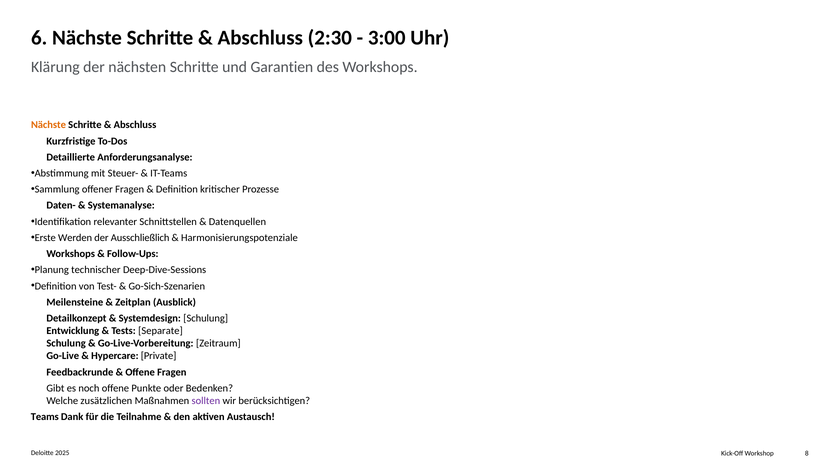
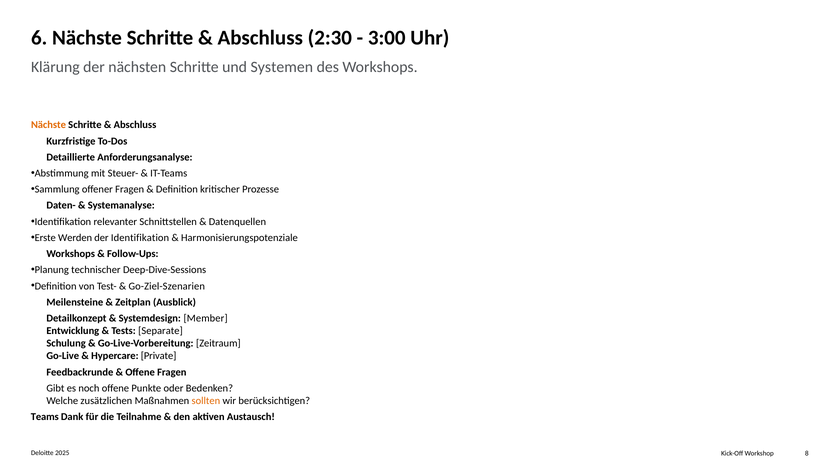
Garantien: Garantien -> Systemen (282, 67)
der Ausschließlich: Ausschließlich -> Identifikation (140, 238)
Go-Sich-Szenarien: Go-Sich-Szenarien -> Go-Ziel-Szenarien (167, 286)
Schulung: Schulung -> Member (206, 319)
sollten colour: purple -> orange (206, 401)
